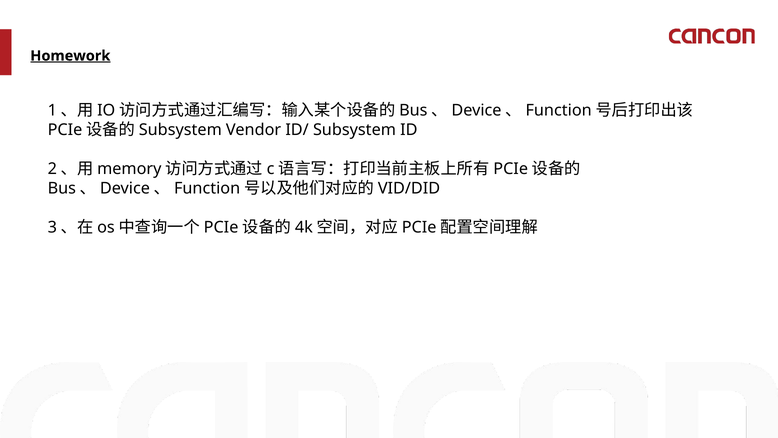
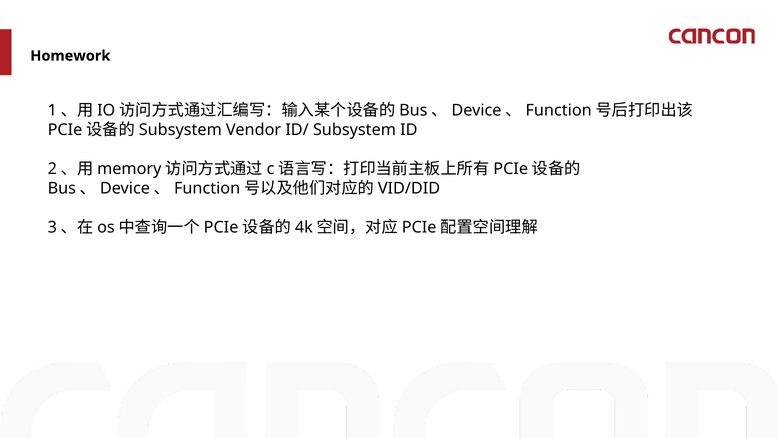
Homework underline: present -> none (70, 56)
